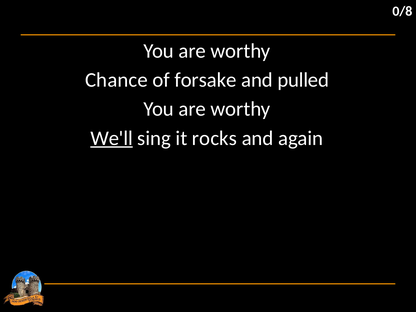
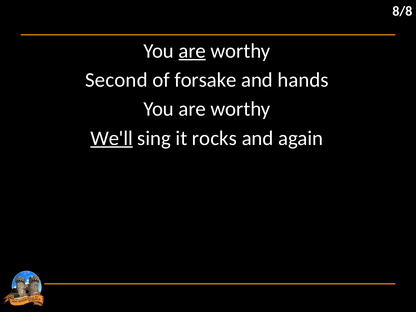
0/8: 0/8 -> 8/8 (402, 11)
are underline: none -> present (192, 51)
Chance: Chance -> Second (116, 80)
pulled: pulled -> hands (303, 80)
